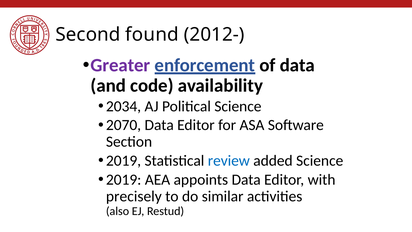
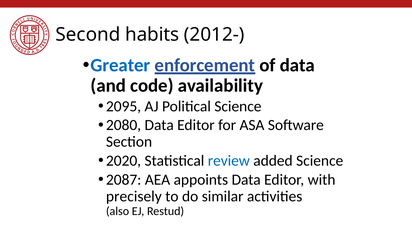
found: found -> habits (152, 35)
Greater colour: purple -> blue (120, 65)
2034: 2034 -> 2095 (124, 106)
2070: 2070 -> 2080 (124, 125)
2019: 2019 -> 2020 (124, 161)
2019: 2019 -> 2087 (124, 179)
